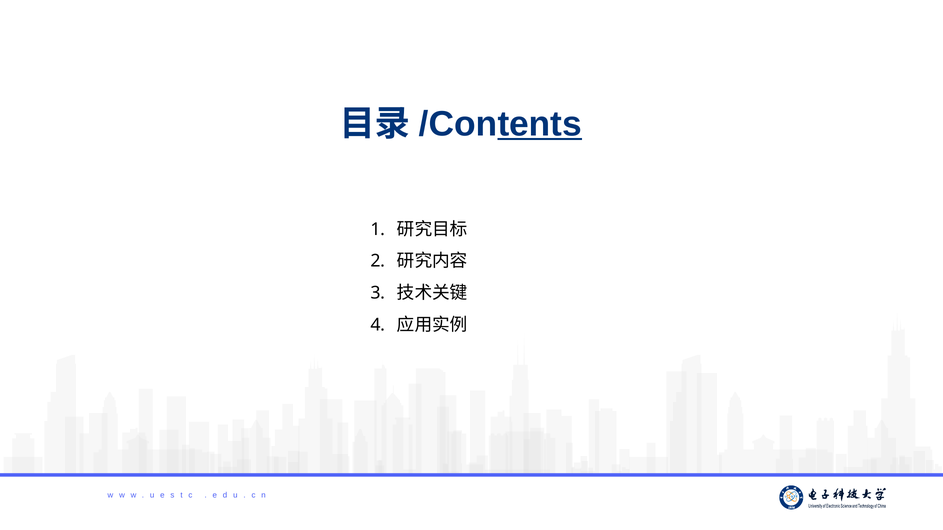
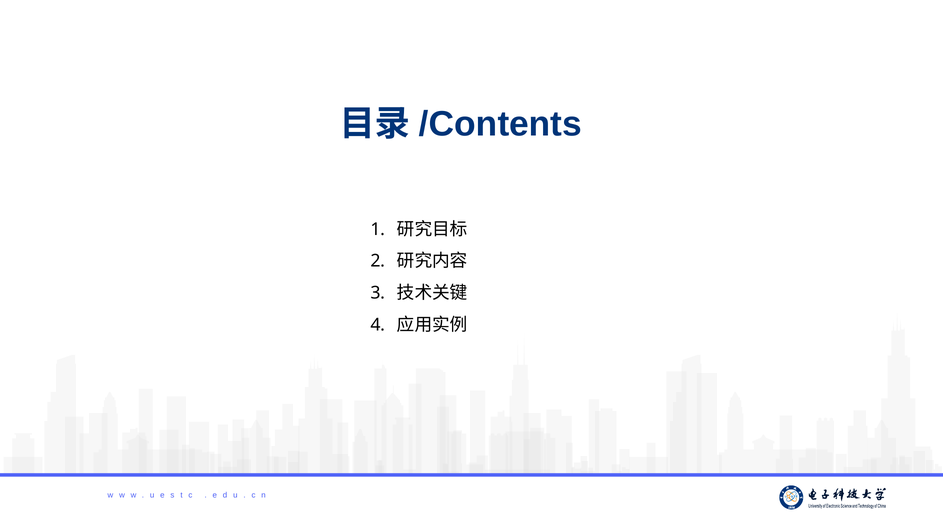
tents underline: present -> none (540, 124)
